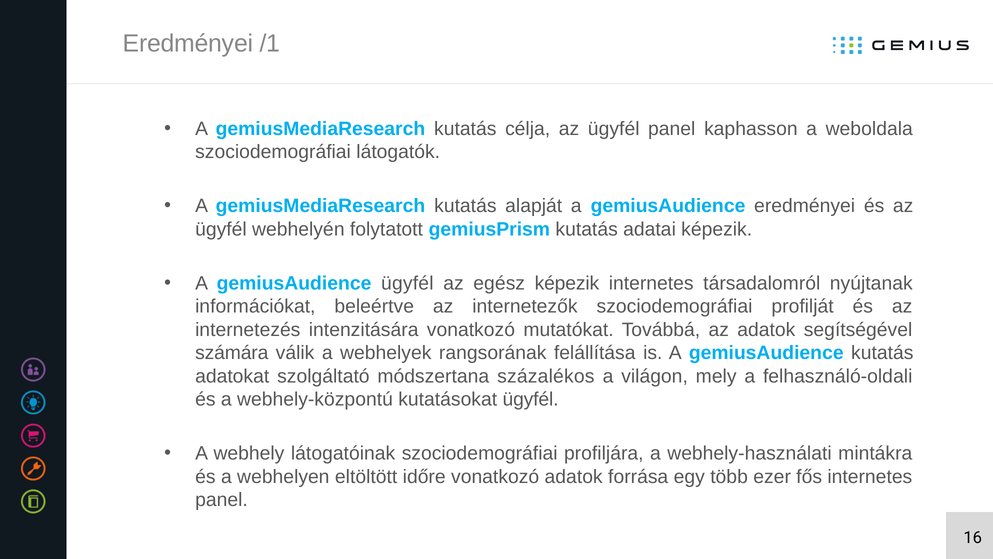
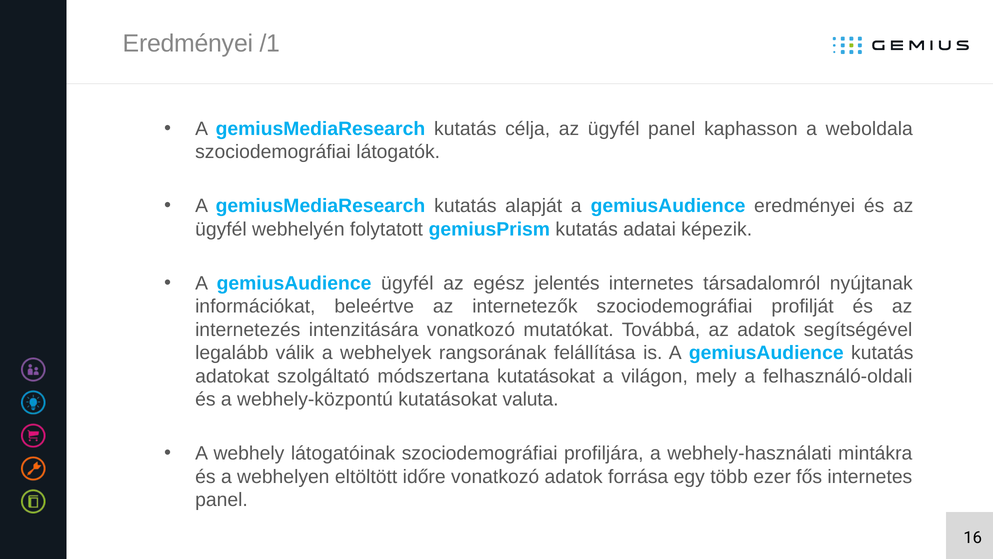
egész képezik: képezik -> jelentés (567, 283)
számára: számára -> legalább (232, 353)
módszertana százalékos: százalékos -> kutatásokat (546, 376)
kutatásokat ügyfél: ügyfél -> valuta (531, 399)
